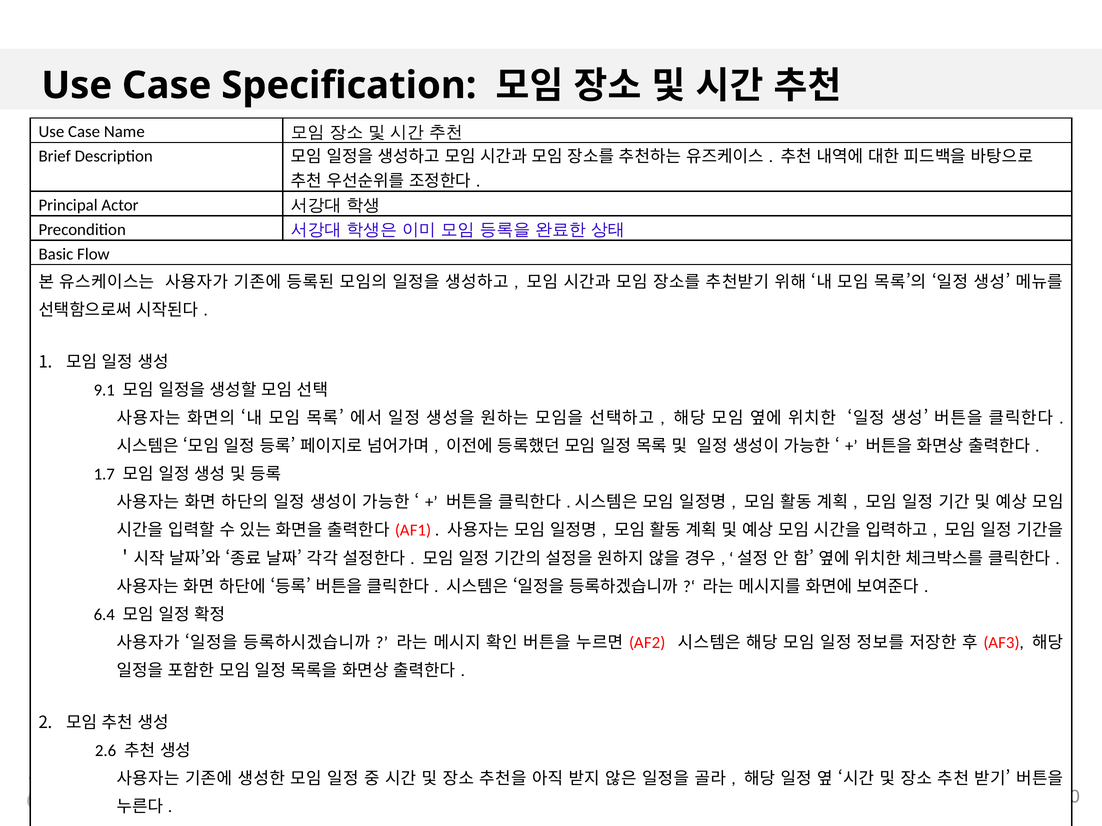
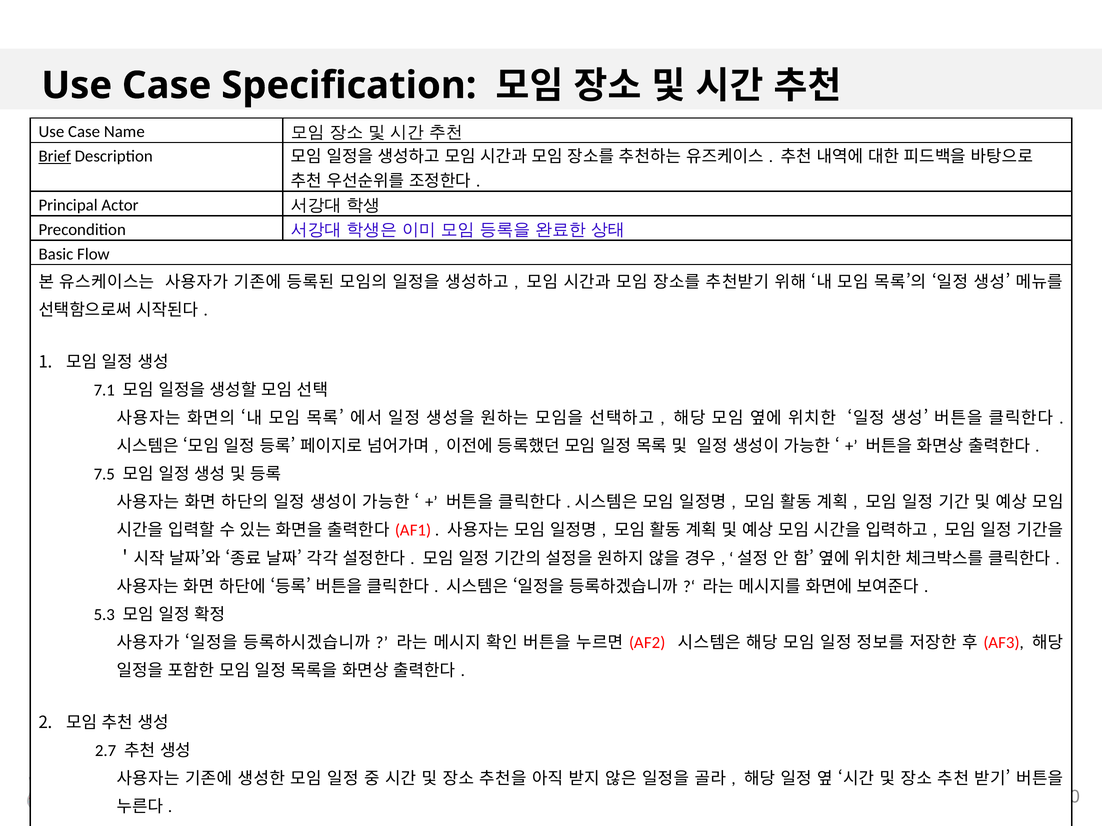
Brief underline: none -> present (55, 156)
9.1: 9.1 -> 7.1 (104, 390)
1.7: 1.7 -> 7.5 (104, 475)
6.4: 6.4 -> 5.3 (104, 615)
2.6: 2.6 -> 2.7 (106, 751)
